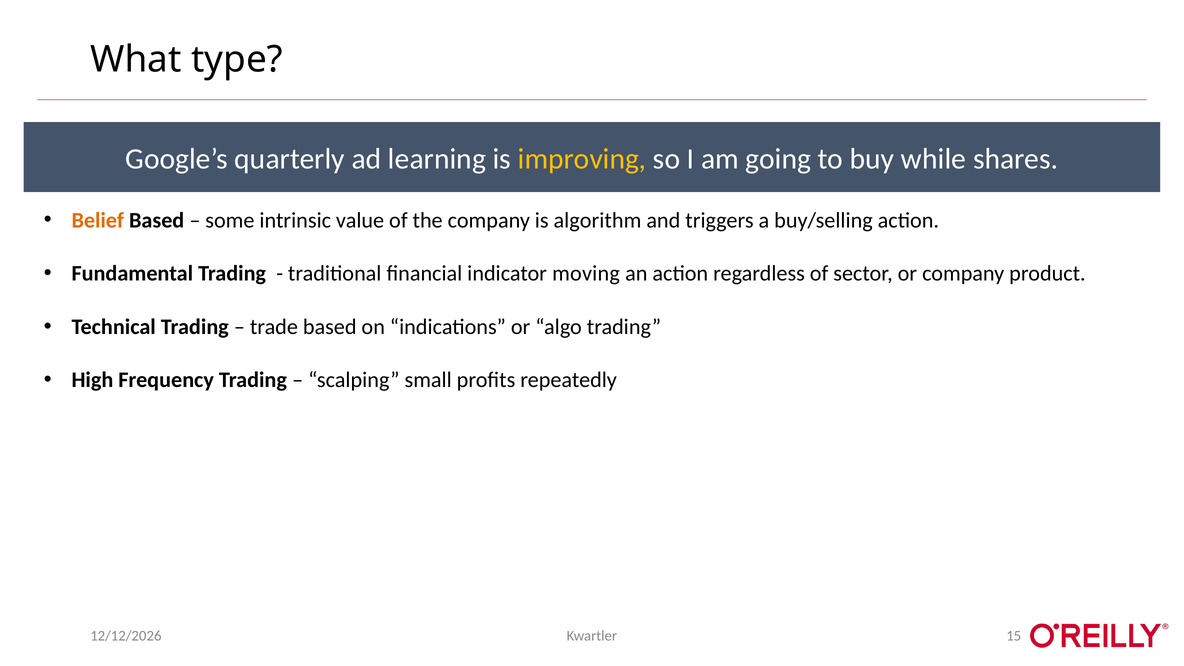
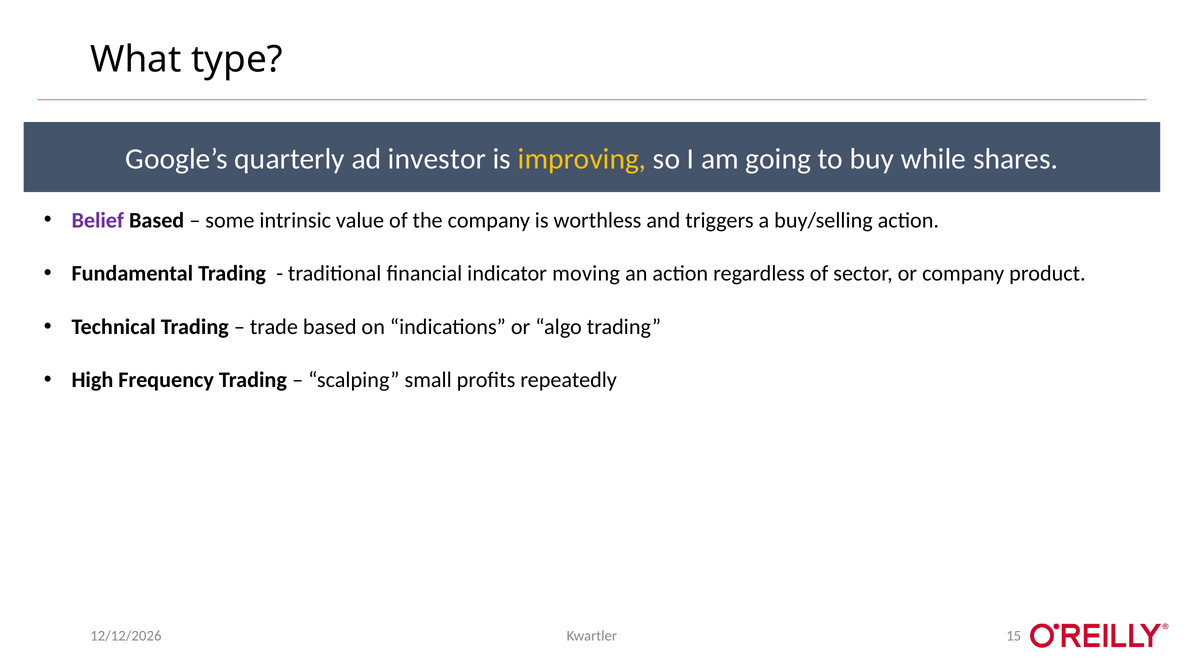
learning: learning -> investor (437, 159)
Belief colour: orange -> purple (98, 220)
algorithm: algorithm -> worthless (597, 220)
